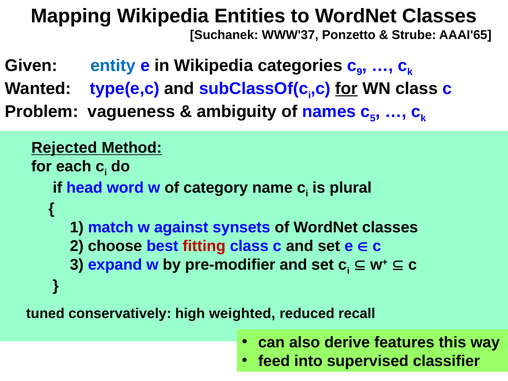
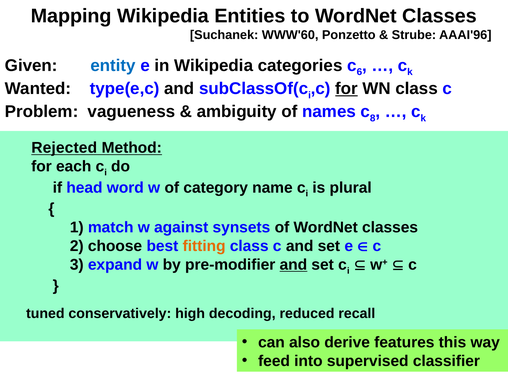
WWW'37: WWW'37 -> WWW'60 (290, 35)
AAAI'65: AAAI'65 -> AAAI'96 (465, 35)
9: 9 -> 6 (359, 72)
5: 5 -> 8 (373, 118)
fitting colour: red -> orange (204, 246)
and underline: none -> present (293, 265)
weighted: weighted -> decoding (242, 314)
